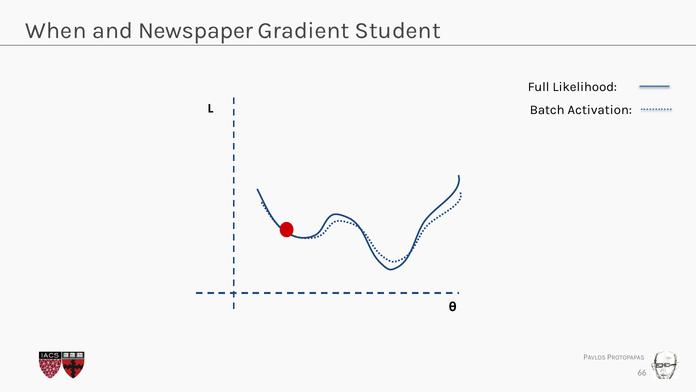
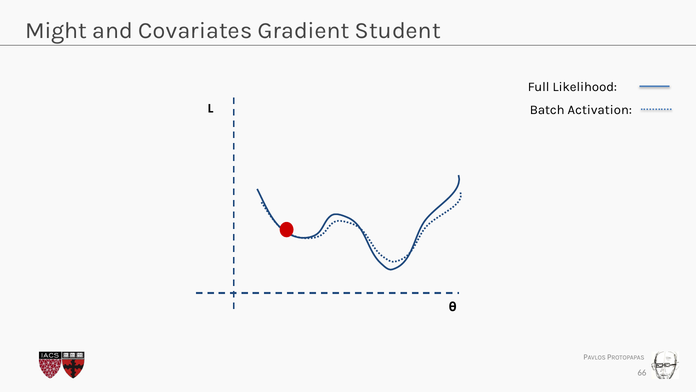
When: When -> Might (56, 30)
Newspaper: Newspaper -> Covariates (195, 30)
